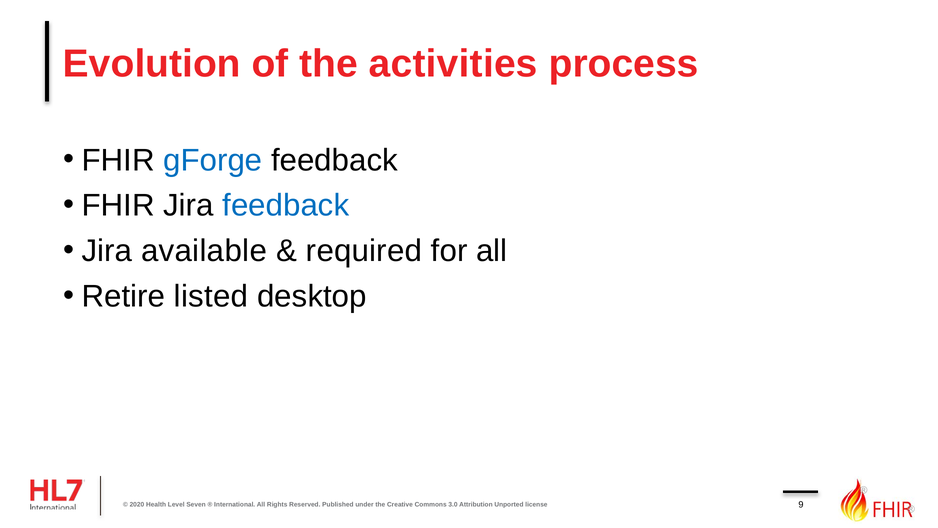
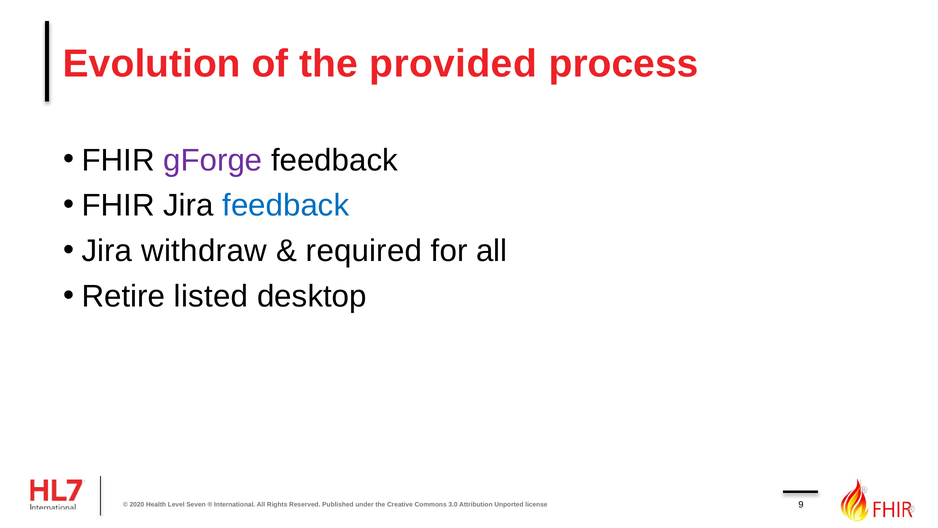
activities: activities -> provided (453, 64)
gForge colour: blue -> purple (213, 160)
available: available -> withdraw (204, 251)
